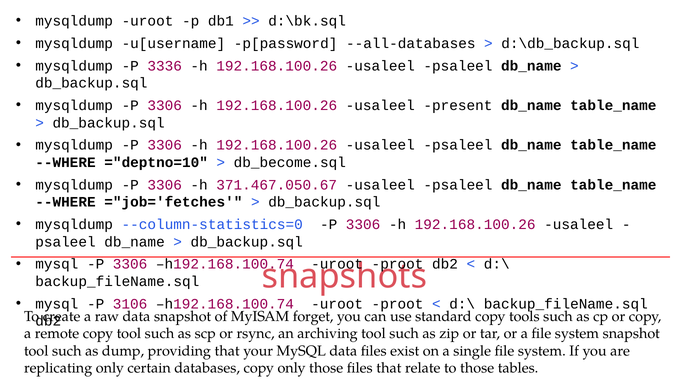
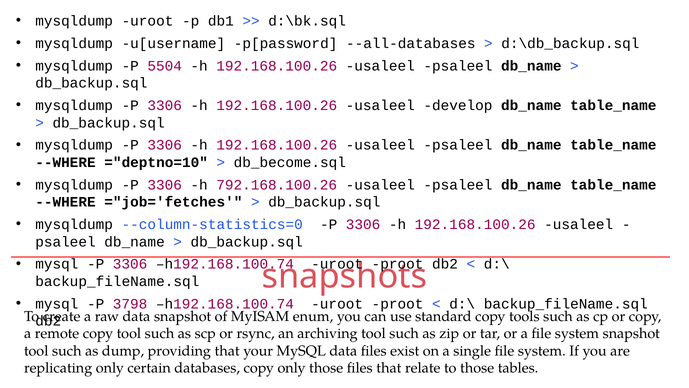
3336: 3336 -> 5504 (165, 66)
present: present -> develop (458, 105)
371.467.050.67: 371.467.050.67 -> 792.168.100.26 (277, 185)
3106: 3106 -> 3798 (130, 304)
forget: forget -> enum (313, 316)
